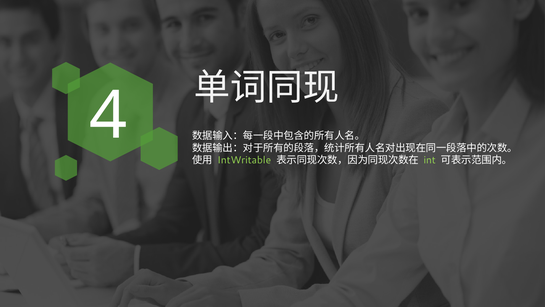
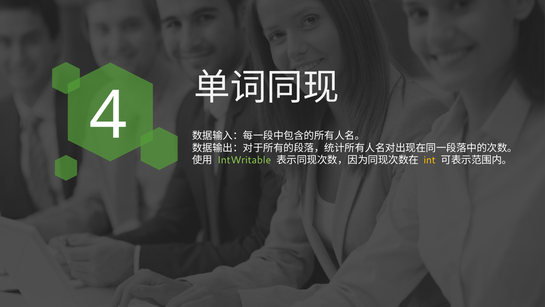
int colour: light green -> yellow (430, 160)
